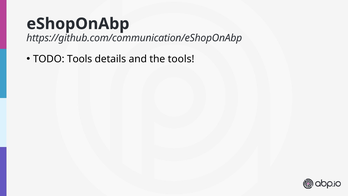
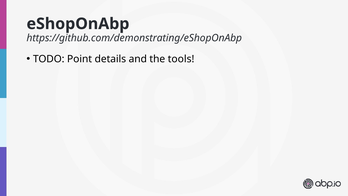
https://github.com/communication/eShopOnAbp: https://github.com/communication/eShopOnAbp -> https://github.com/demonstrating/eShopOnAbp (134, 38)
TODO Tools: Tools -> Point (80, 59)
